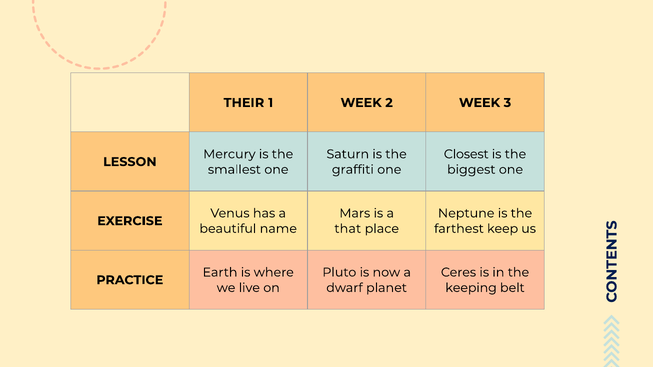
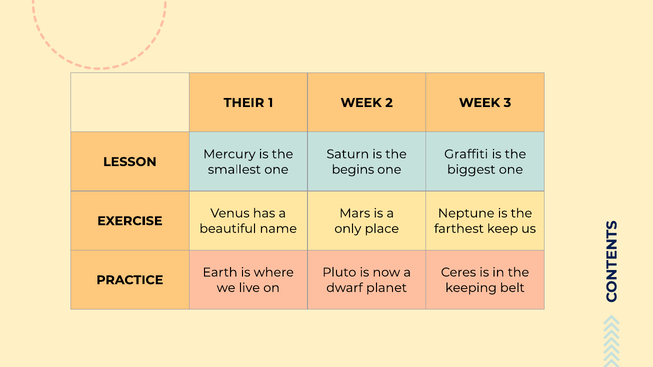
Closest: Closest -> Graffiti (466, 154)
graffiti: graffiti -> begins (353, 170)
that: that -> only (348, 229)
